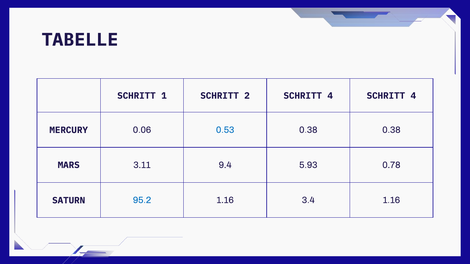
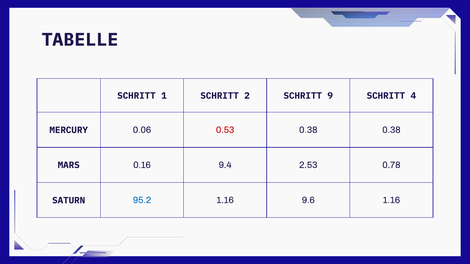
2 SCHRITT 4: 4 -> 9 (330, 96)
0.53 colour: blue -> red (225, 130)
3.11: 3.11 -> 0.16 (142, 165)
5.93: 5.93 -> 2.53 (308, 165)
3.4: 3.4 -> 9.6 (308, 200)
